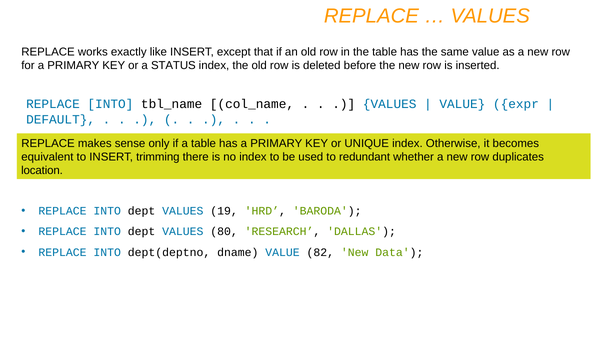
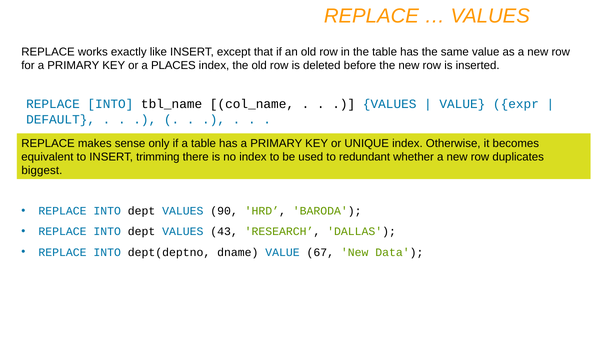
STATUS: STATUS -> PLACES (173, 66)
location: location -> biggest (42, 171)
19: 19 -> 90 (224, 212)
80: 80 -> 43 (224, 232)
82: 82 -> 67 (320, 253)
